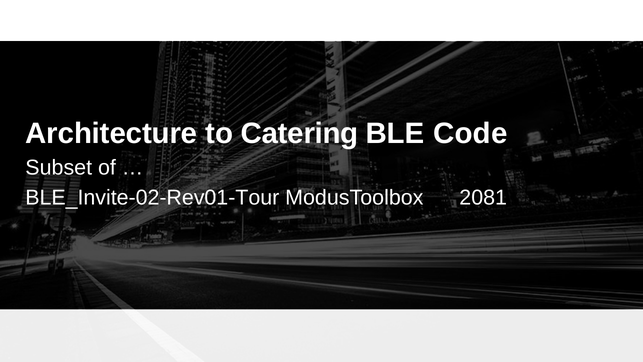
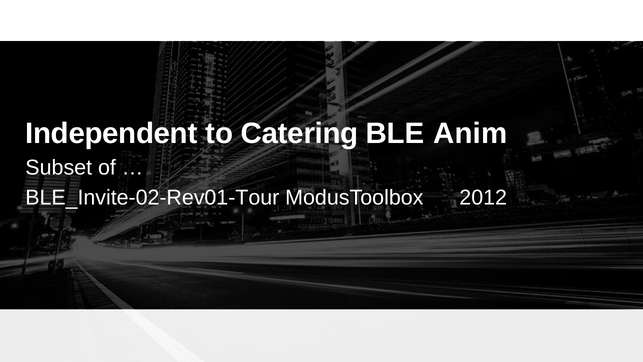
Architecture: Architecture -> Independent (111, 134)
Code: Code -> Anim (470, 134)
2081: 2081 -> 2012 (483, 198)
